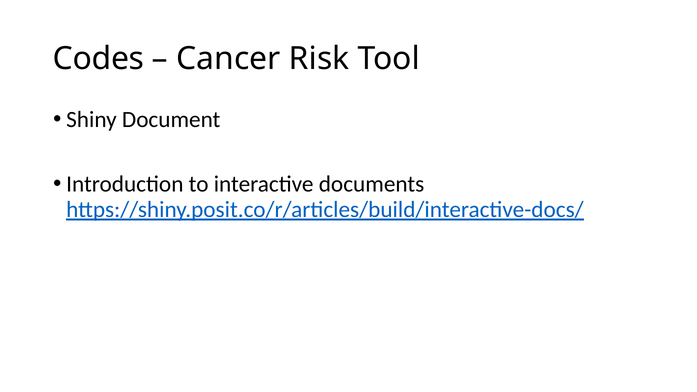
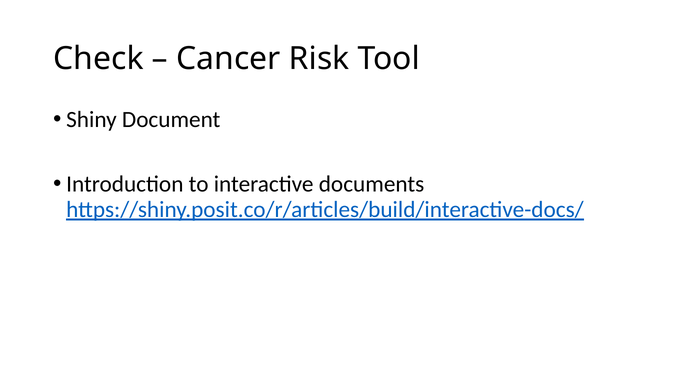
Codes: Codes -> Check (98, 59)
